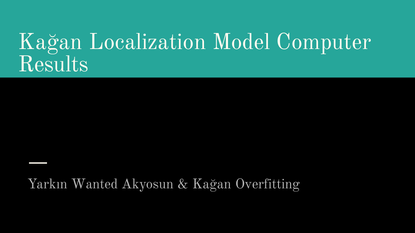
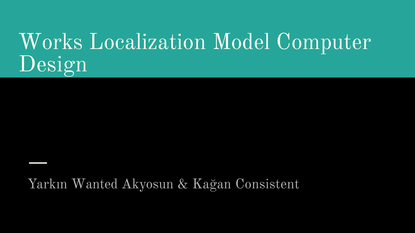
Kağan: Kağan -> Works (51, 42)
Results: Results -> Design (53, 64)
Overfitting: Overfitting -> Consistent (267, 184)
